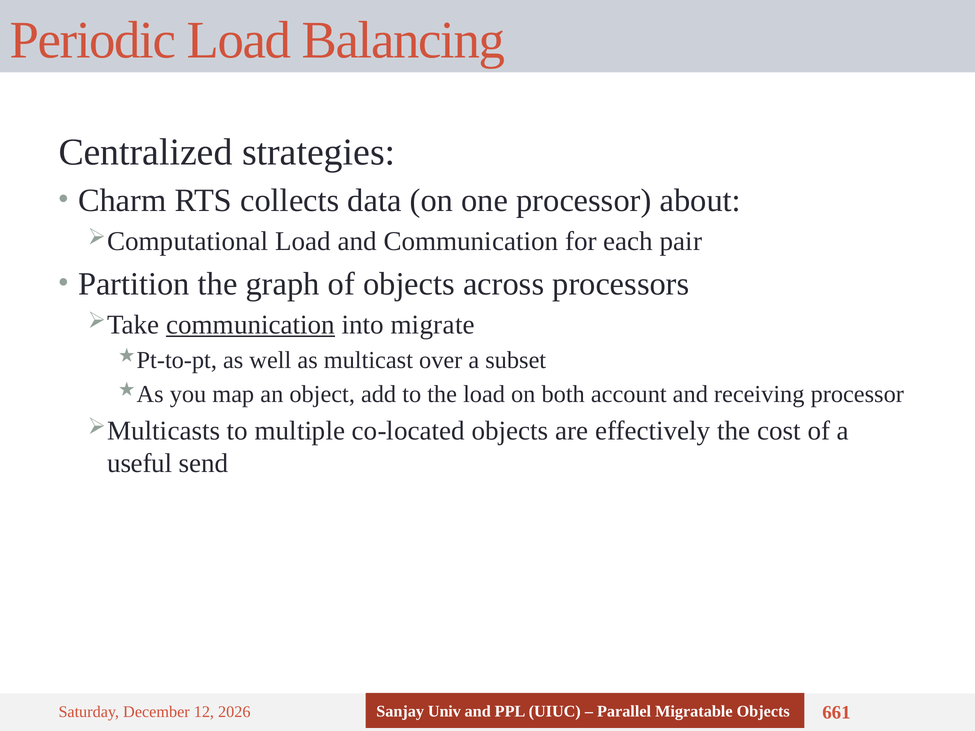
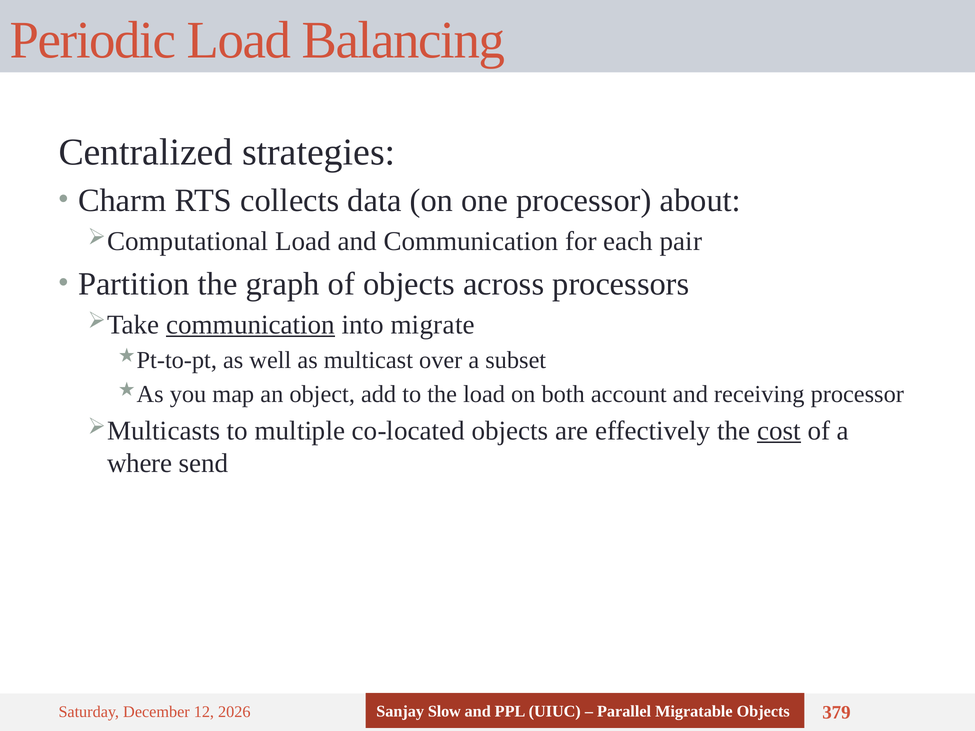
cost underline: none -> present (779, 431)
useful: useful -> where (140, 463)
Univ: Univ -> Slow (444, 712)
661: 661 -> 379 (836, 713)
